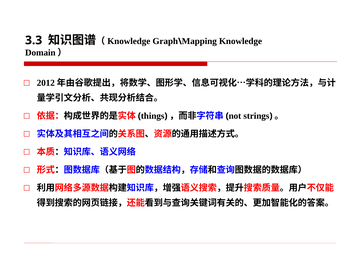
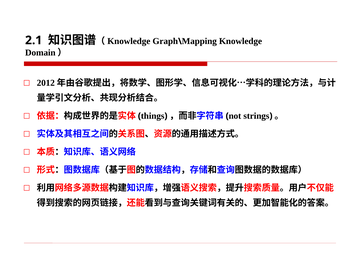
3.3: 3.3 -> 2.1 (34, 40)
